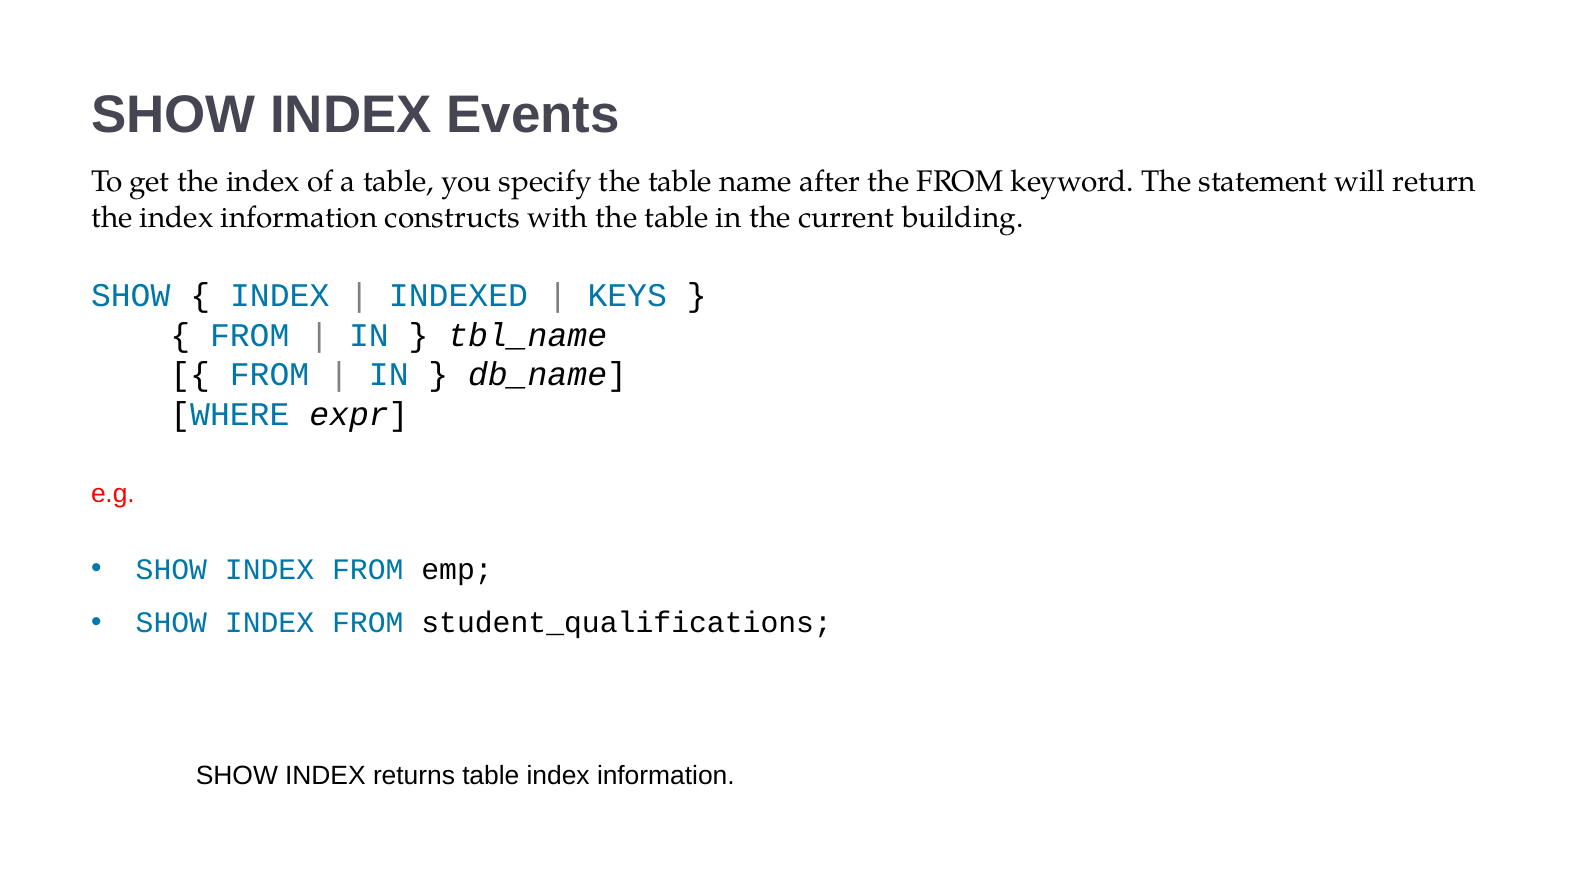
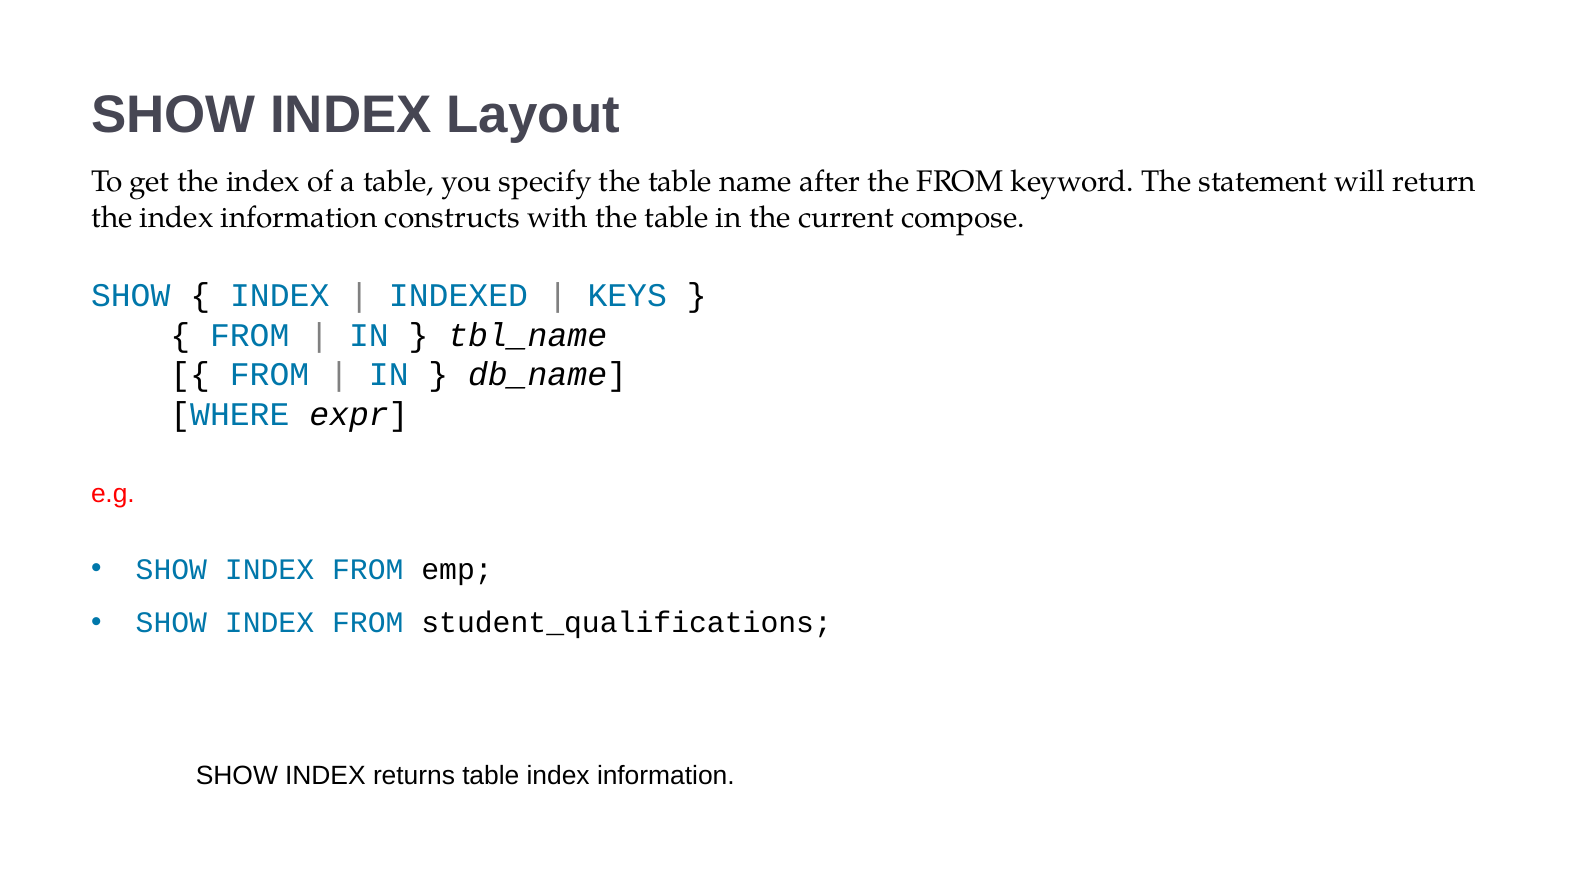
Events: Events -> Layout (533, 115)
building: building -> compose (963, 217)
